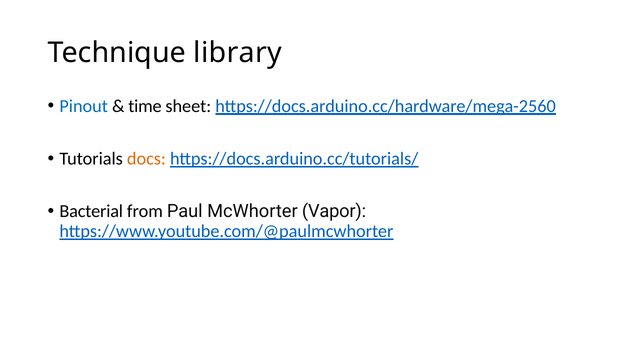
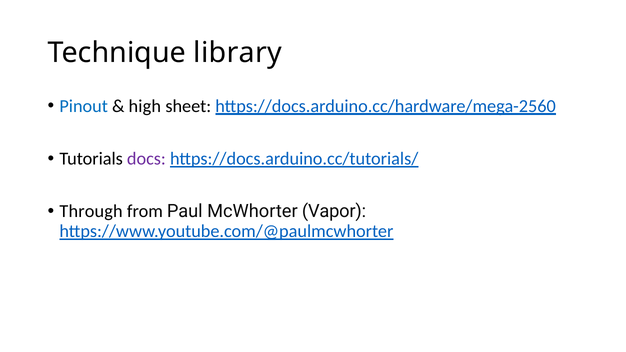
time: time -> high (145, 106)
docs colour: orange -> purple (146, 159)
Bacterial: Bacterial -> Through (91, 212)
